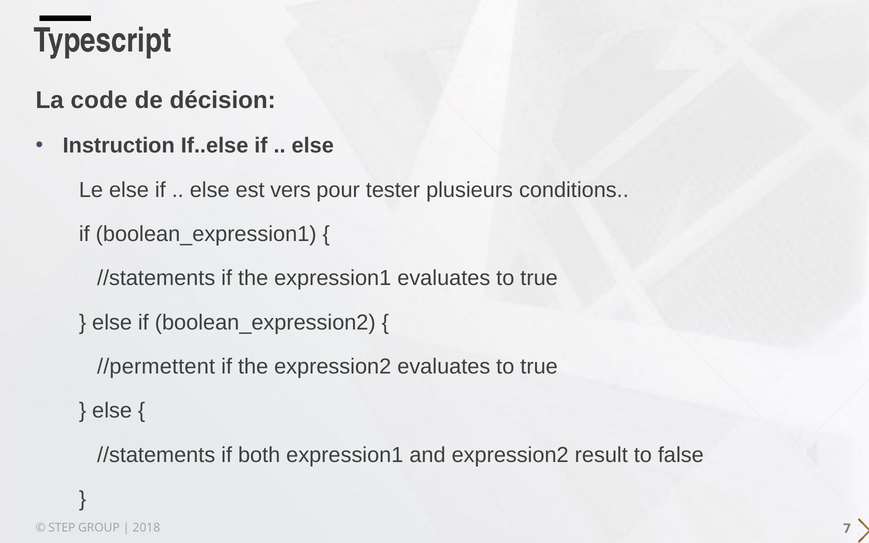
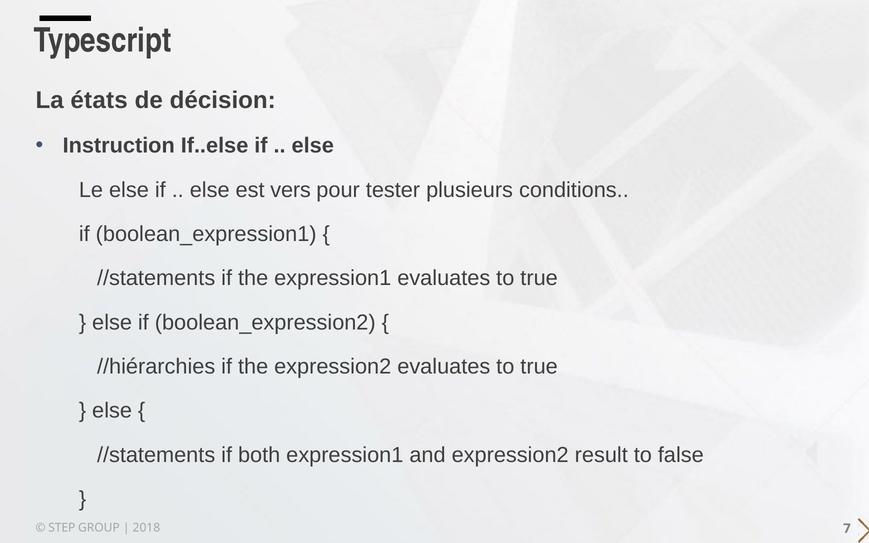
code: code -> états (99, 100)
//permettent: //permettent -> //hiérarchies (156, 367)
